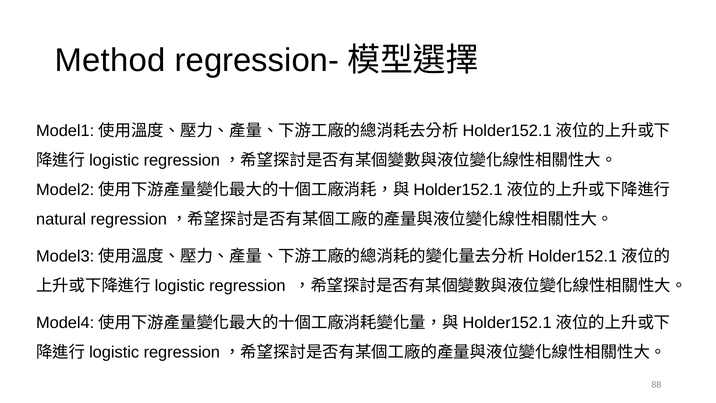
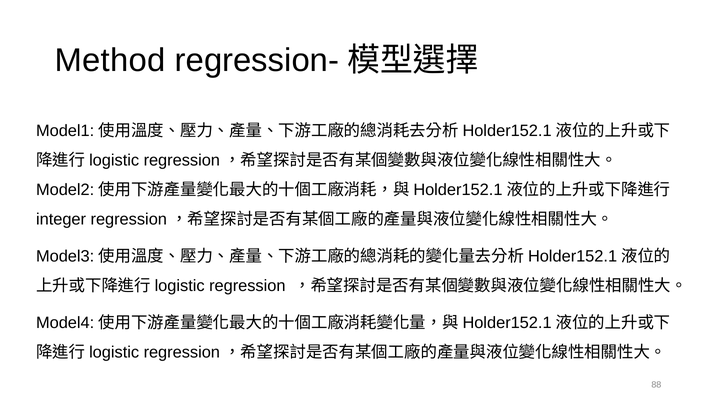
natural: natural -> integer (61, 219)
